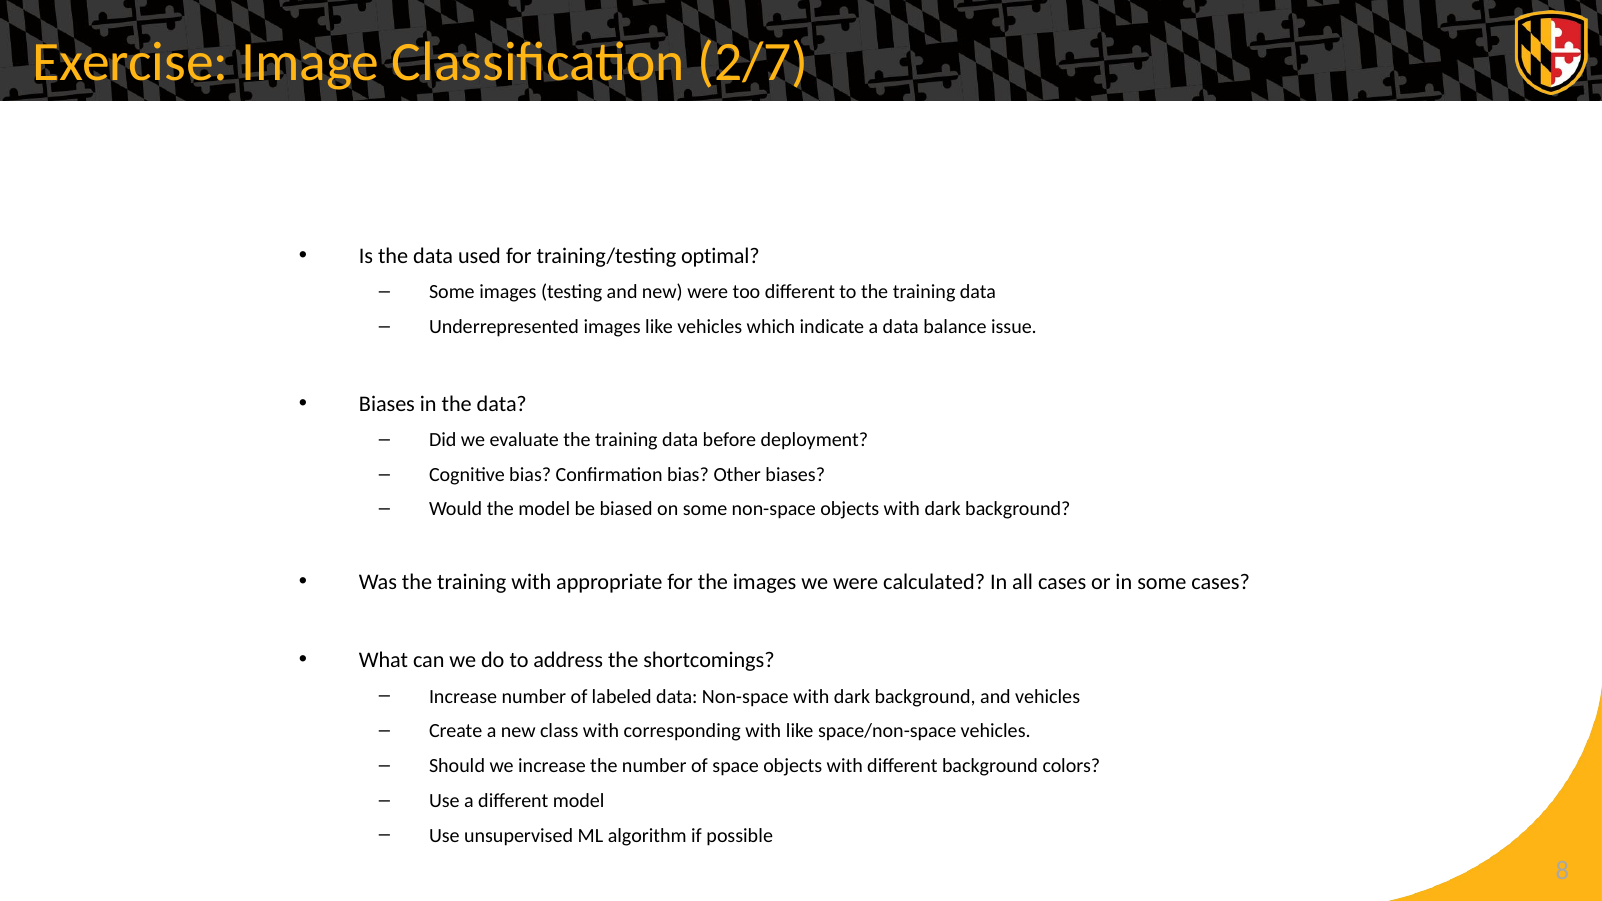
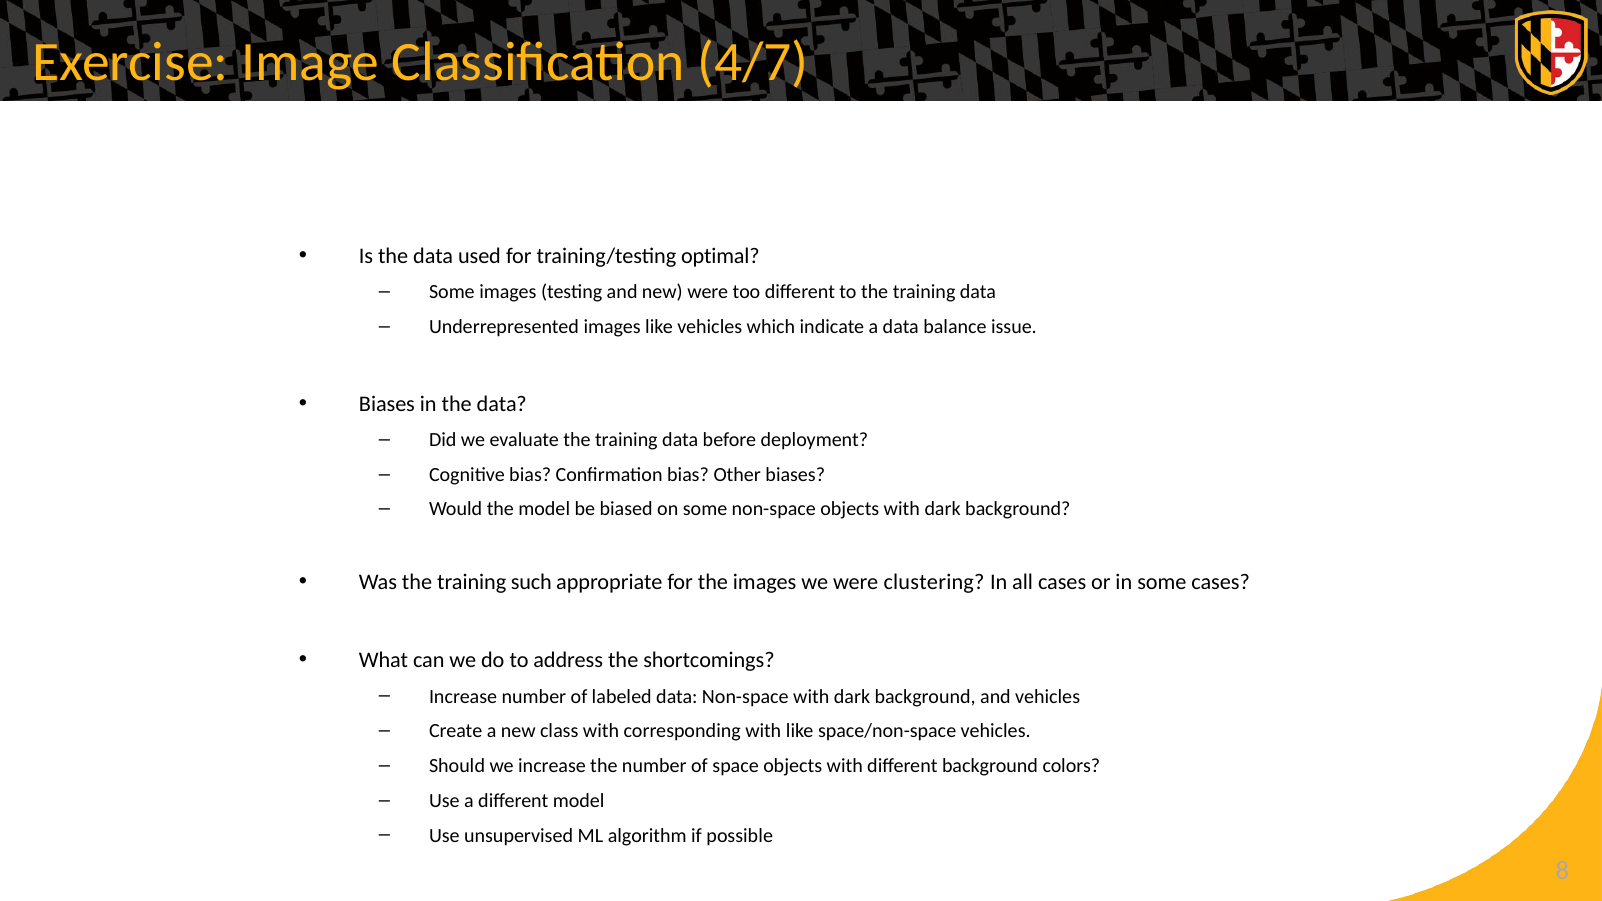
2/7: 2/7 -> 4/7 (753, 62)
training with: with -> such (531, 582)
calculated: calculated -> clustering (934, 582)
